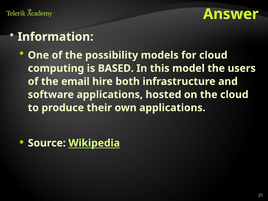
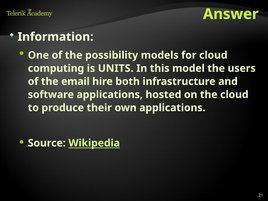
BASED: BASED -> UNITS (116, 68)
